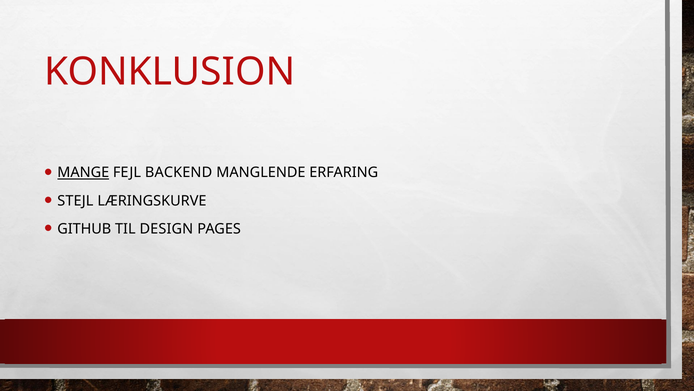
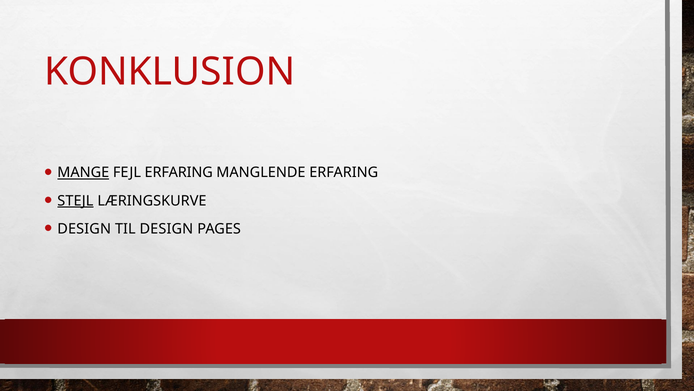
FEJL BACKEND: BACKEND -> ERFARING (179, 172)
STEJL underline: none -> present (75, 200)
GITHUB: GITHUB -> DESIGN (84, 228)
